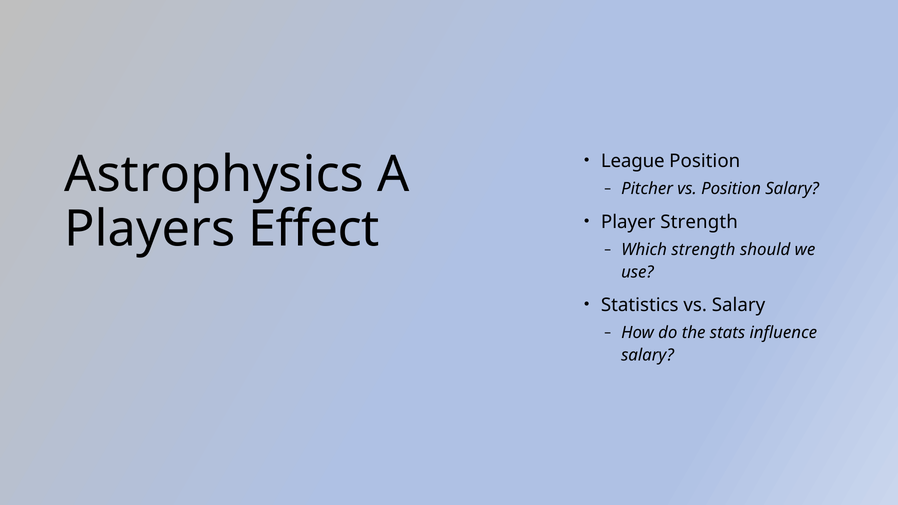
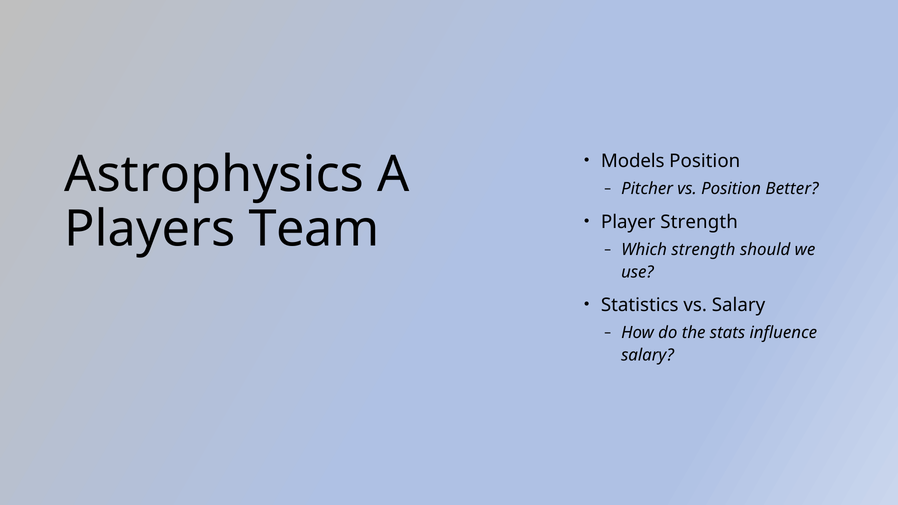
League: League -> Models (633, 161)
Position Salary: Salary -> Better (792, 189)
Effect: Effect -> Team (314, 229)
